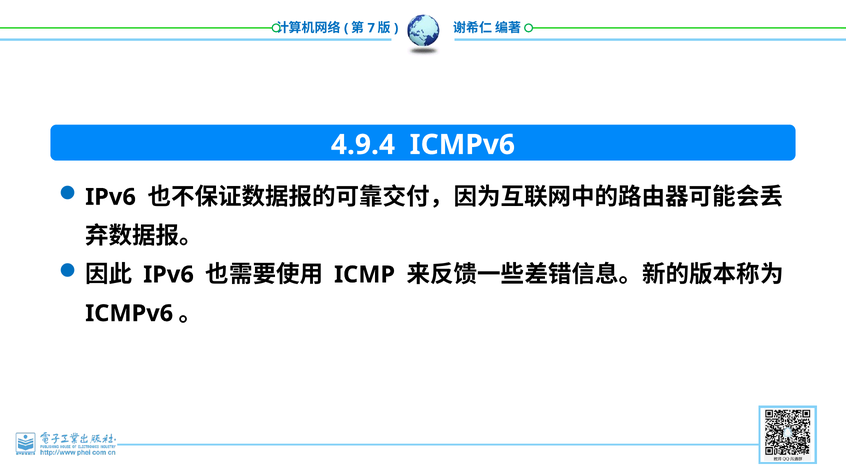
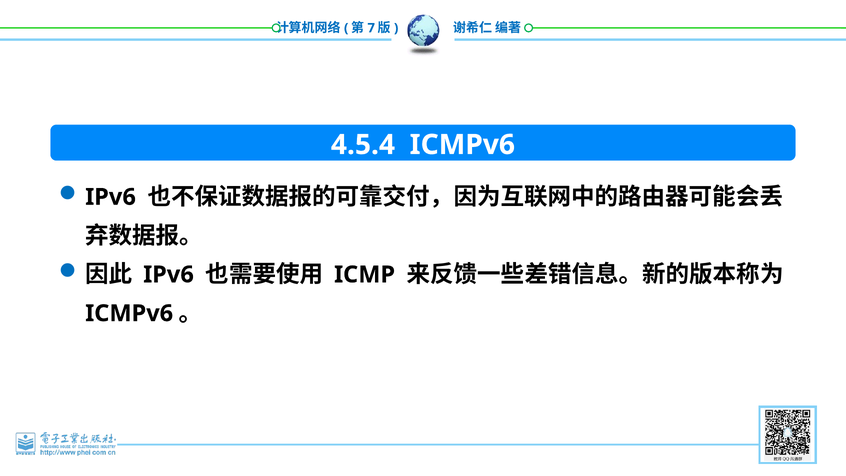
4.9.4: 4.9.4 -> 4.5.4 (363, 145)
